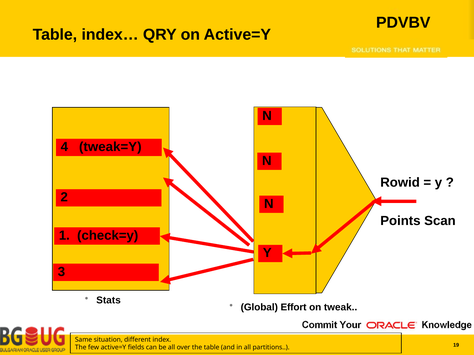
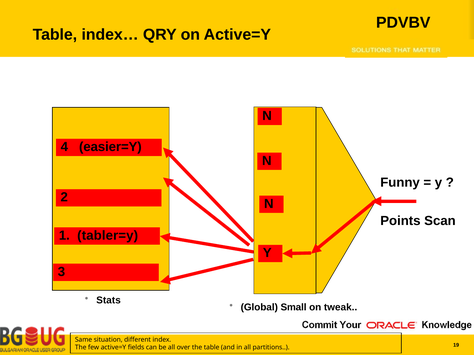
tweak=Y: tweak=Y -> easier=Y (110, 147)
Rowid: Rowid -> Funny (400, 183)
check=y: check=y -> tabler=y (108, 236)
Effort: Effort -> Small (294, 308)
